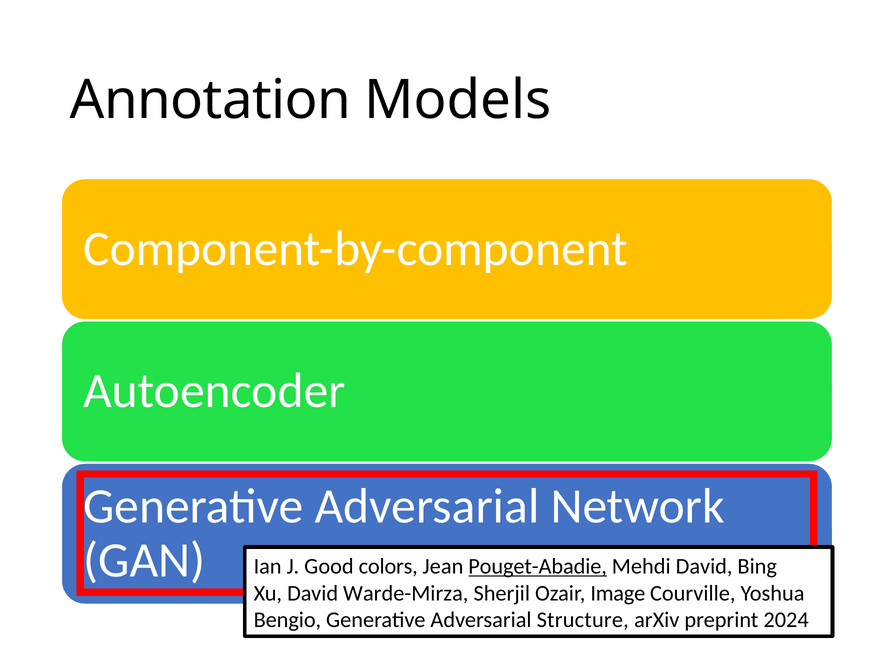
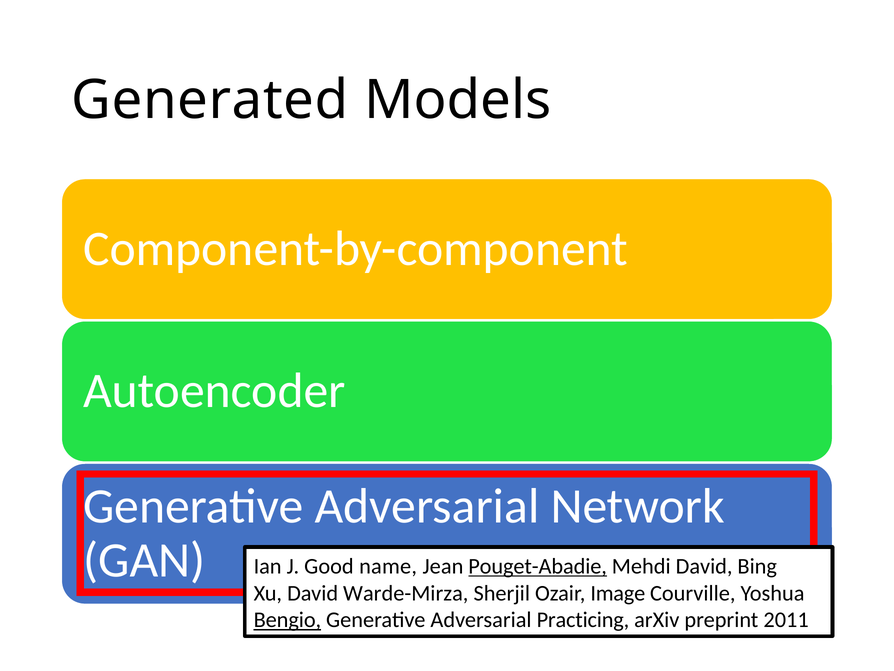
Annotation: Annotation -> Generated (210, 100)
colors: colors -> name (388, 566)
Bengio underline: none -> present (287, 620)
Structure: Structure -> Practicing (583, 620)
2024: 2024 -> 2011 (786, 620)
